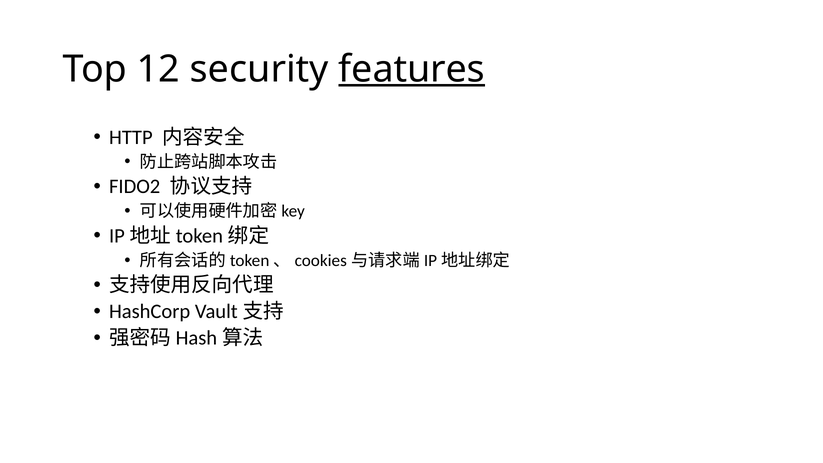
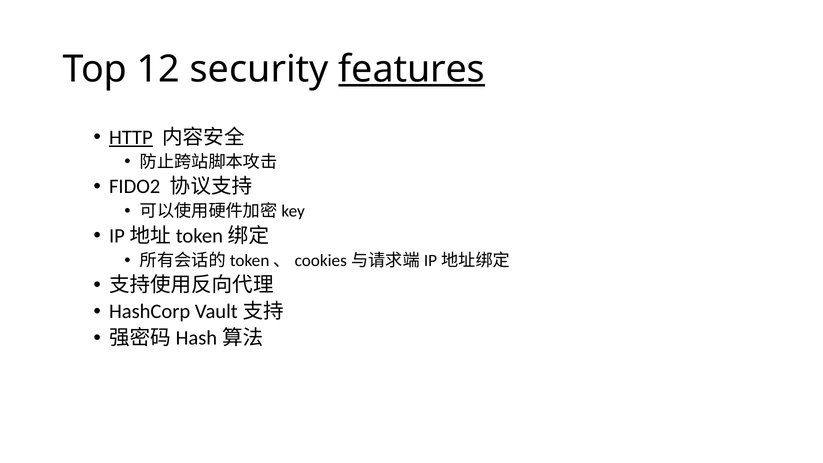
HTTP underline: none -> present (131, 137)
